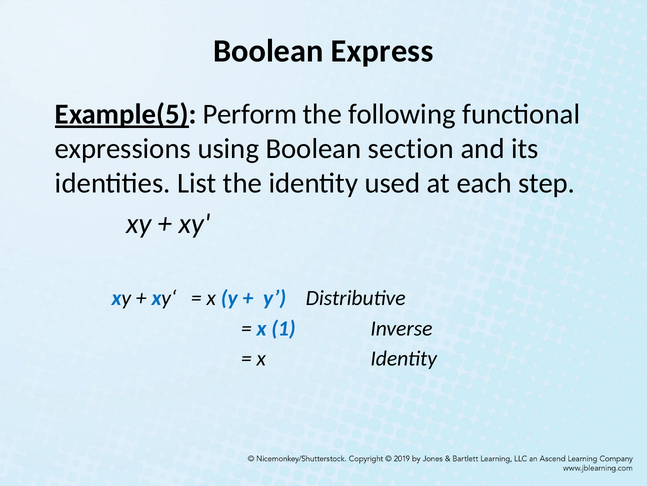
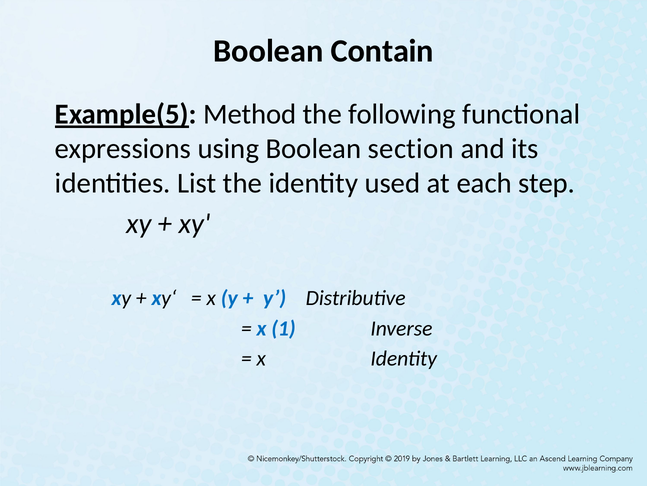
Express: Express -> Contain (382, 51)
Perform: Perform -> Method (250, 114)
